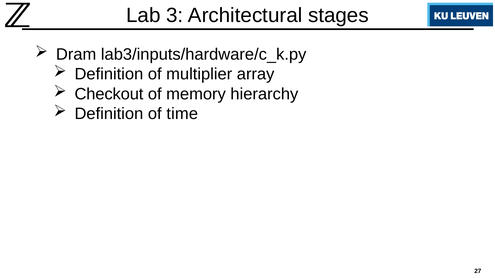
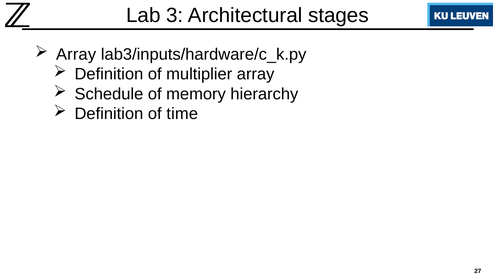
Dram: Dram -> Array (76, 54)
Checkout: Checkout -> Schedule (109, 94)
